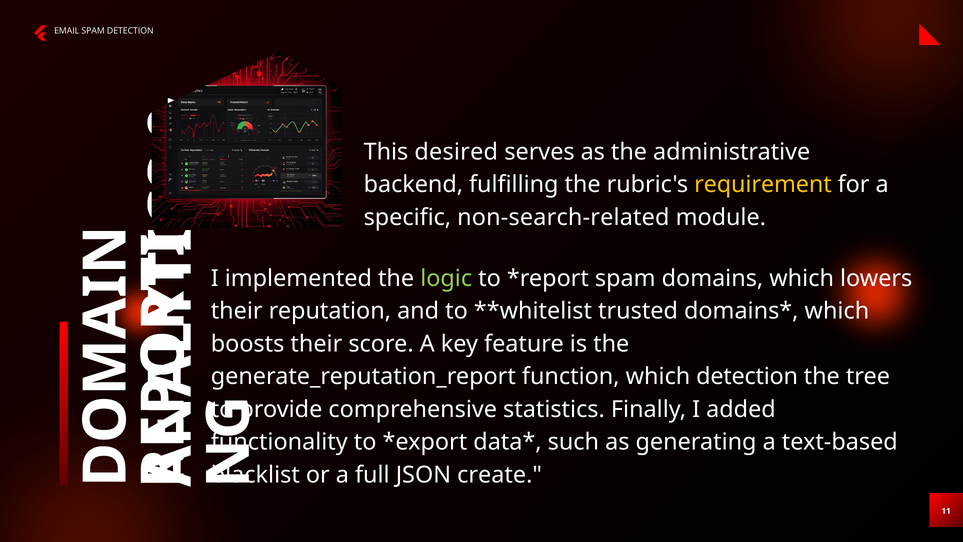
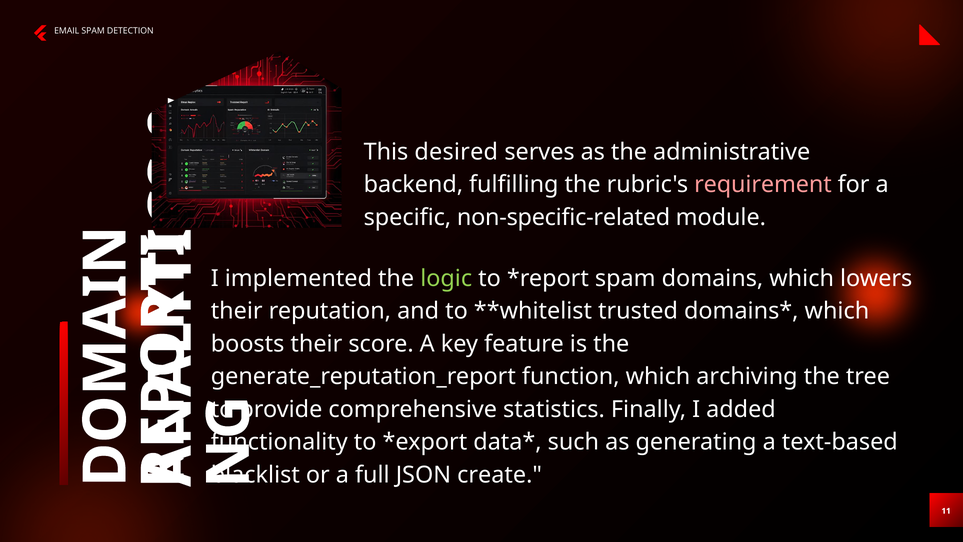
requirement colour: yellow -> pink (763, 185)
non-search-related: non-search-related -> non-specific-related (564, 217)
which detection: detection -> archiving (747, 376)
